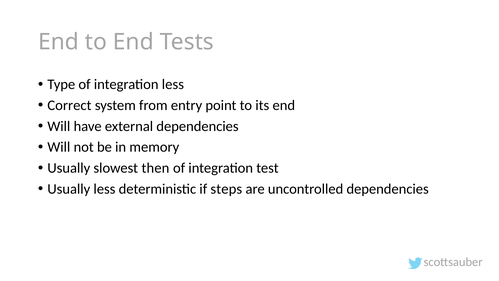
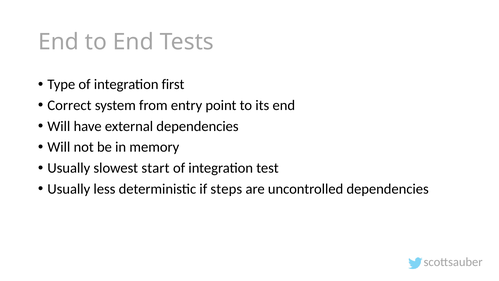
integration less: less -> first (173, 84)
then: then -> start (155, 168)
